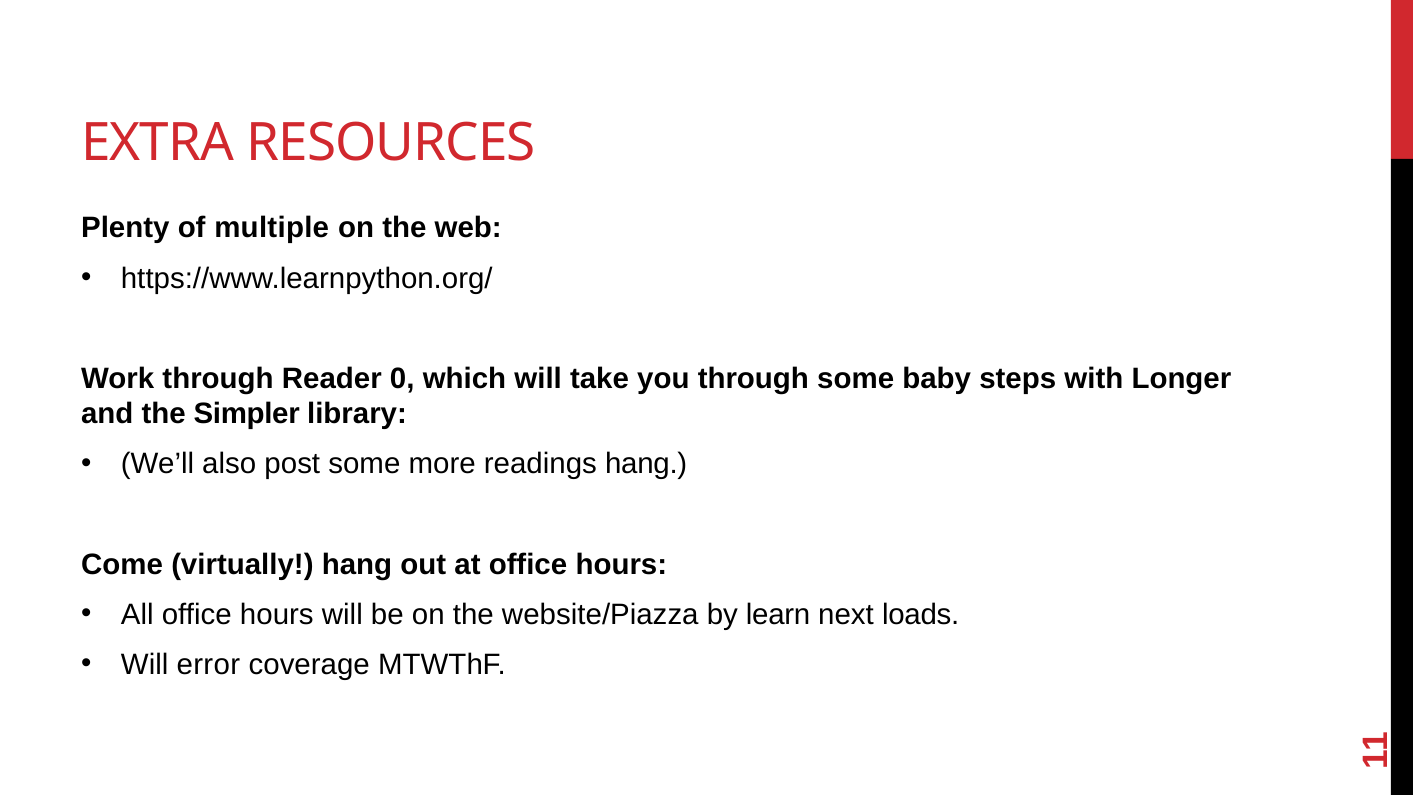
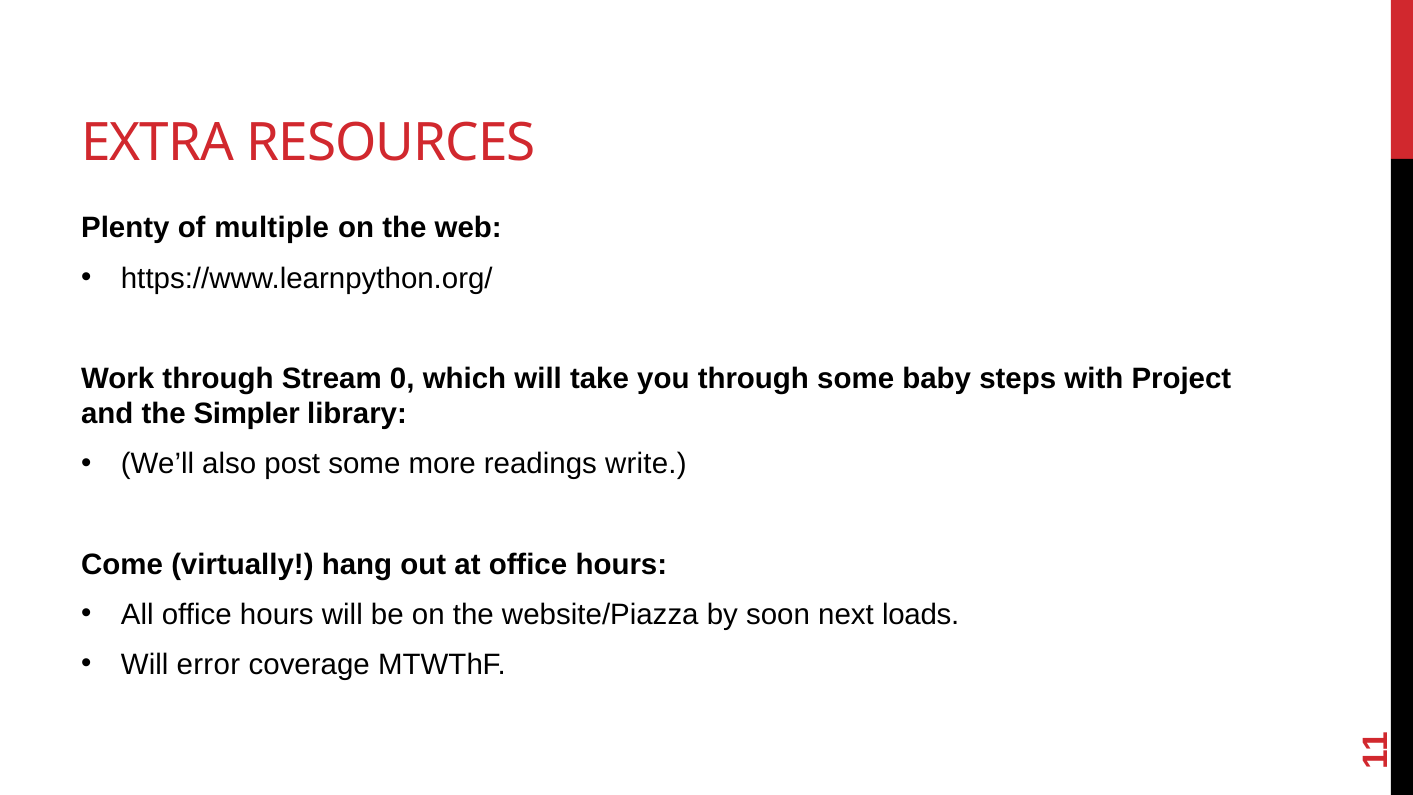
Reader: Reader -> Stream (332, 379)
Longer: Longer -> Project (1181, 379)
readings hang: hang -> write (646, 464)
learn: learn -> soon (778, 614)
